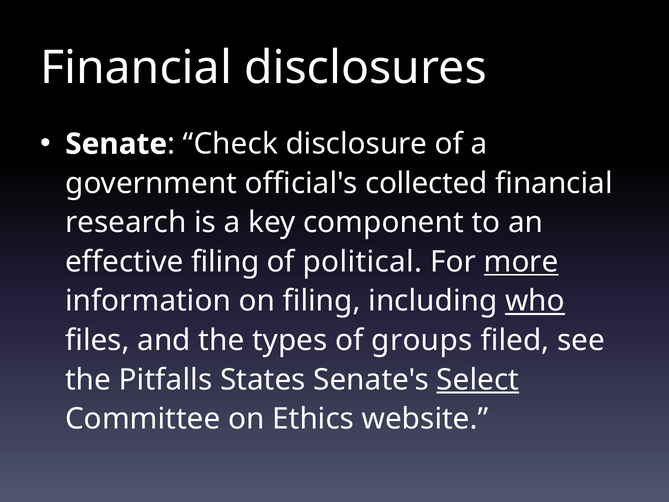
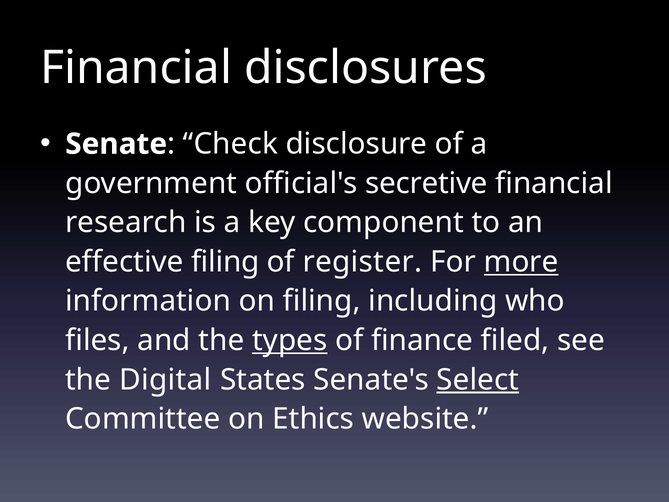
collected: collected -> secretive (426, 183)
political: political -> register (362, 262)
who underline: present -> none (535, 301)
types underline: none -> present (290, 340)
groups: groups -> finance (422, 340)
Pitfalls: Pitfalls -> Digital (165, 380)
